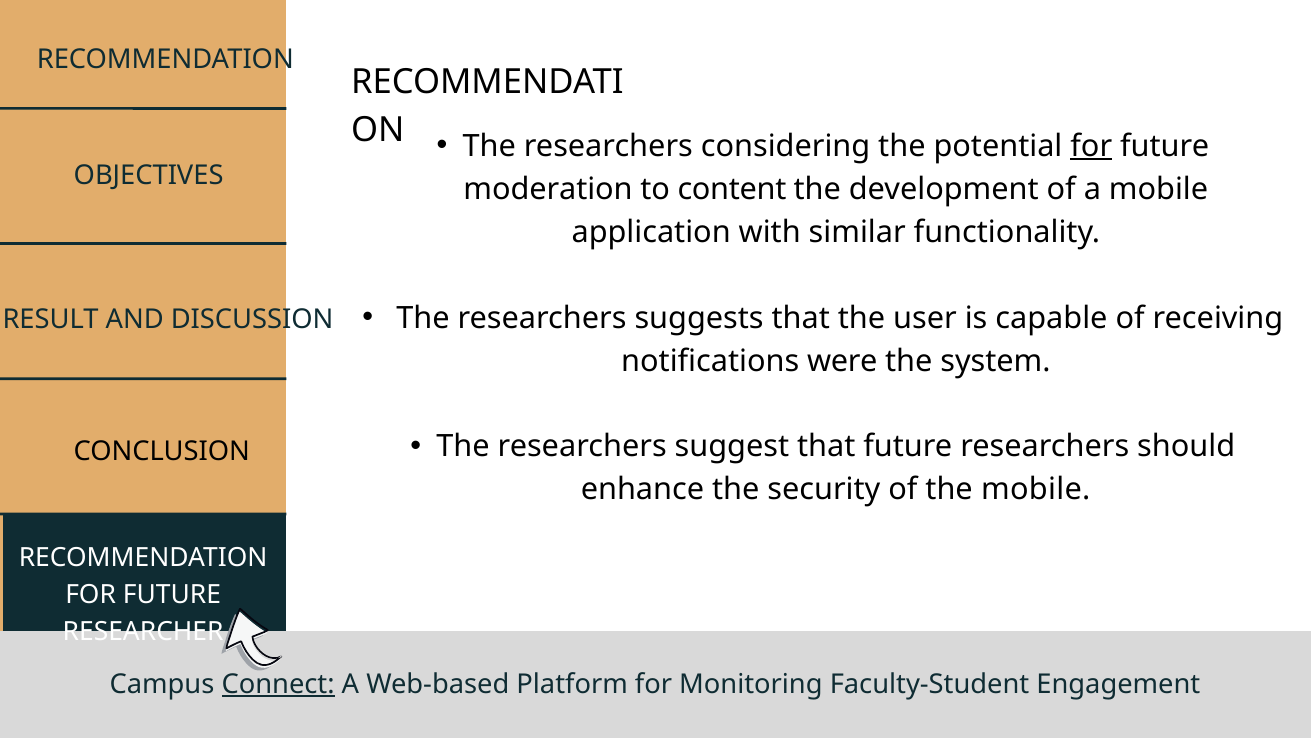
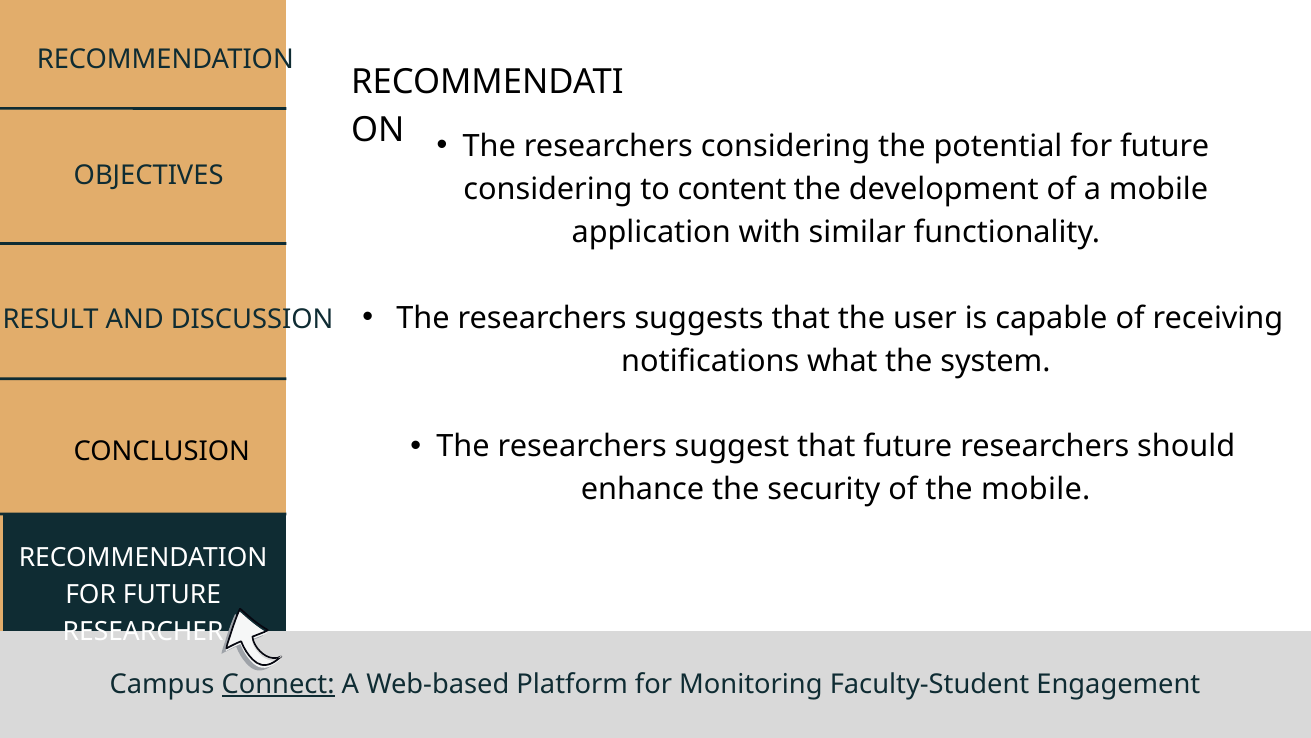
for underline: present -> none (1091, 146)
moderation: moderation -> considering (548, 189)
were: were -> what (842, 361)
